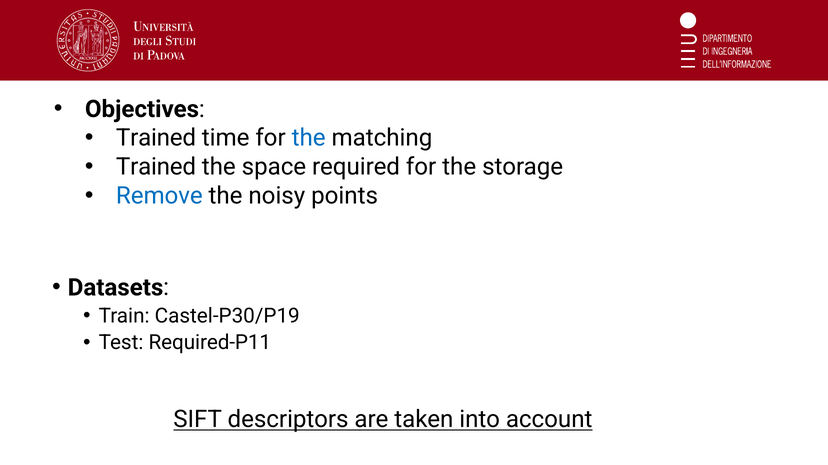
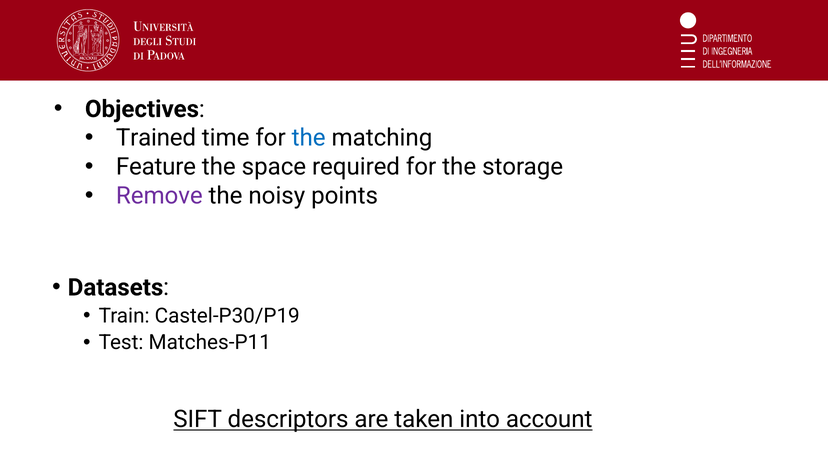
Trained: Trained -> Feature (156, 167)
Remove colour: blue -> purple (159, 196)
Required-P11: Required-P11 -> Matches-P11 (210, 343)
